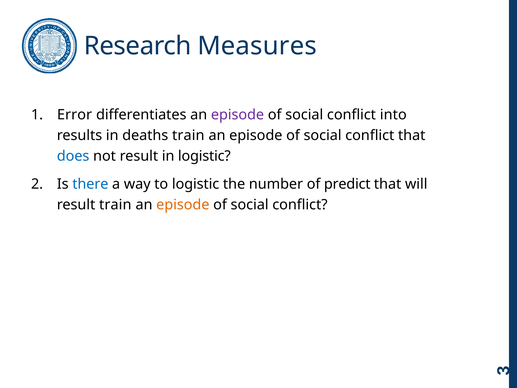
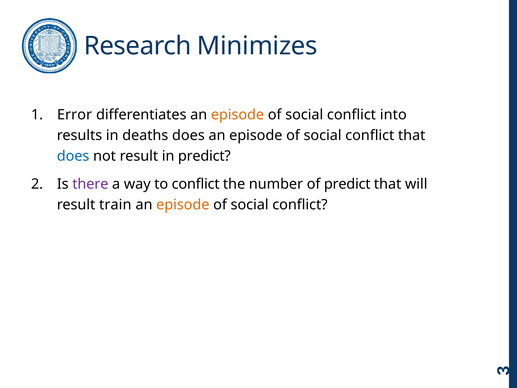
Measures: Measures -> Minimizes (257, 46)
episode colour: purple -> orange (238, 115)
deaths train: train -> does (188, 135)
in logistic: logistic -> predict (204, 156)
there colour: blue -> purple (90, 184)
to logistic: logistic -> conflict (196, 184)
